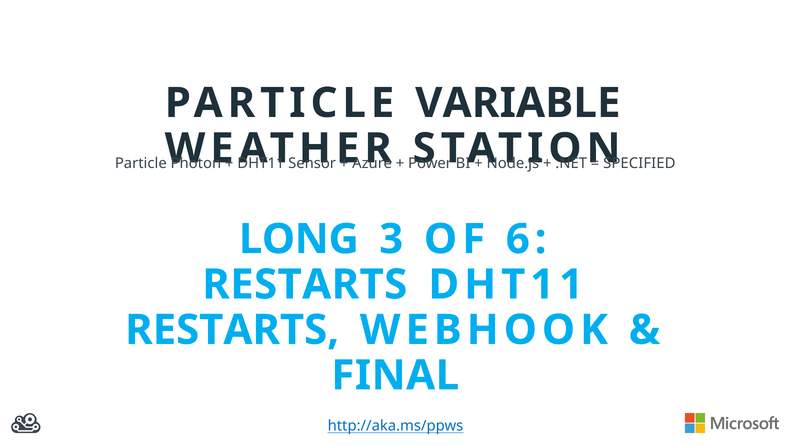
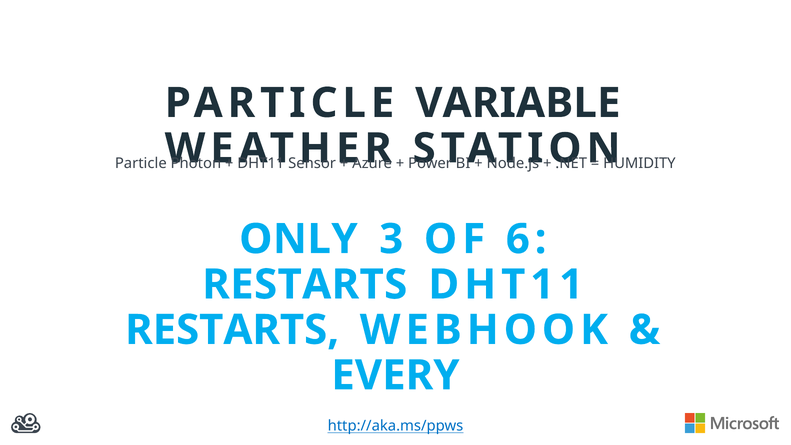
SPECIFIED: SPECIFIED -> HUMIDITY (639, 163)
LONG: LONG -> ONLY (298, 239)
FINAL: FINAL -> EVERY (395, 375)
